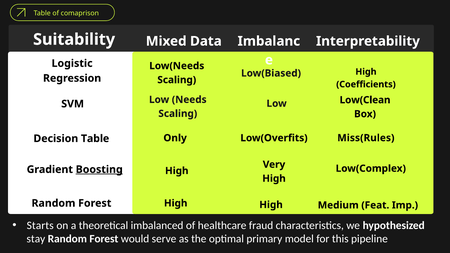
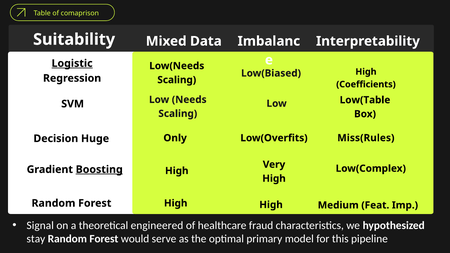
Logistic underline: none -> present (72, 63)
Low(Clean: Low(Clean -> Low(Table (365, 100)
Decision Table: Table -> Huge (95, 139)
Starts: Starts -> Signal (40, 226)
imbalanced: imbalanced -> engineered (157, 226)
